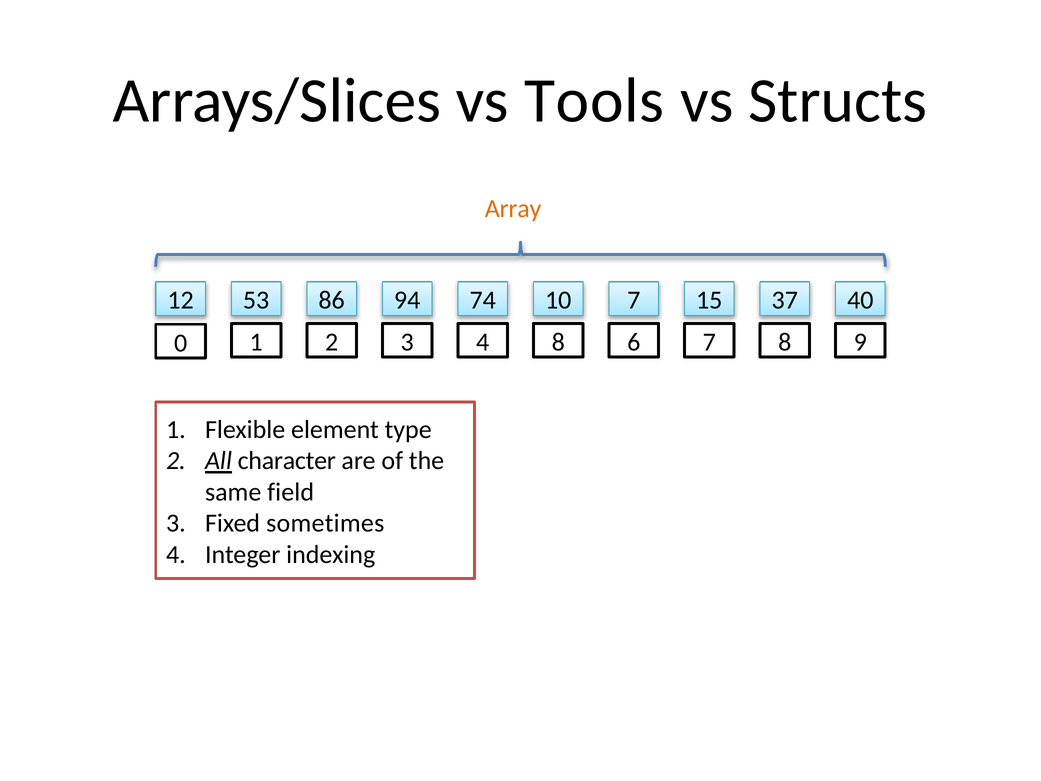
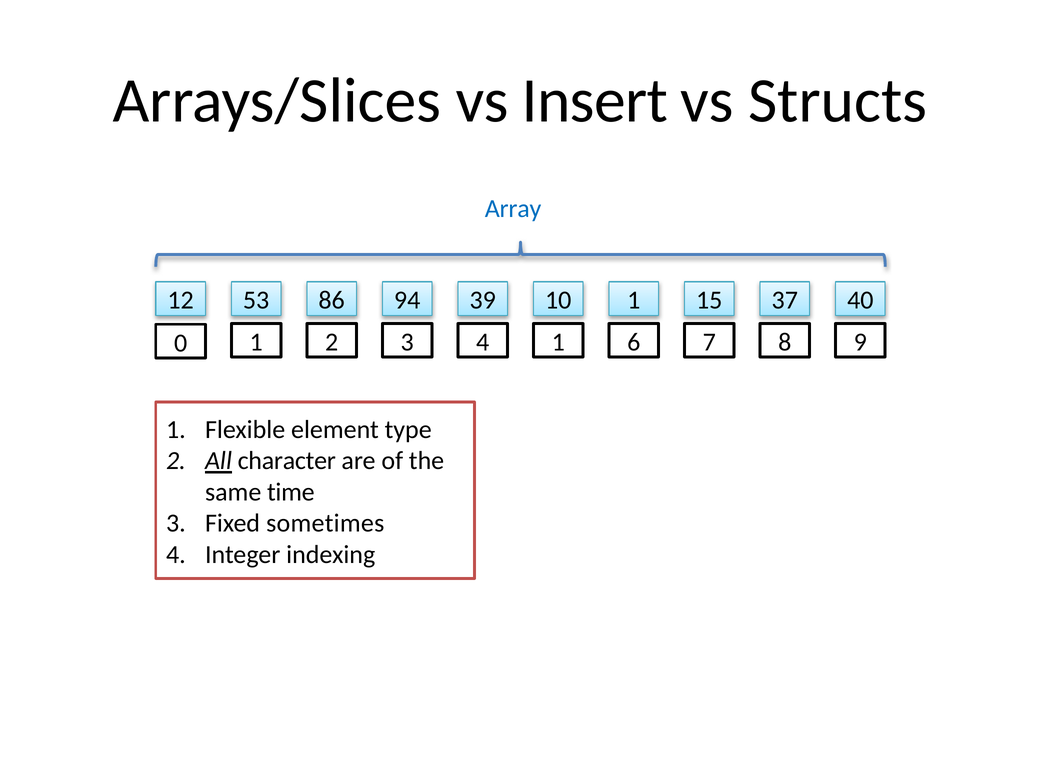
Tools: Tools -> Insert (595, 101)
Array colour: orange -> blue (513, 209)
74: 74 -> 39 (483, 300)
10 7: 7 -> 1 (634, 300)
4 8: 8 -> 1 (558, 342)
field: field -> time (291, 492)
